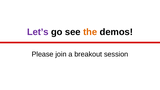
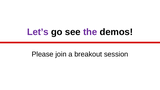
the colour: orange -> purple (90, 32)
